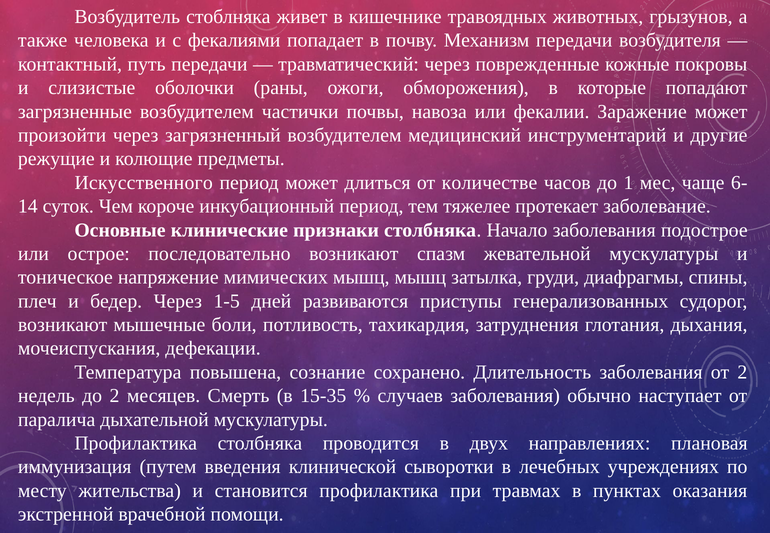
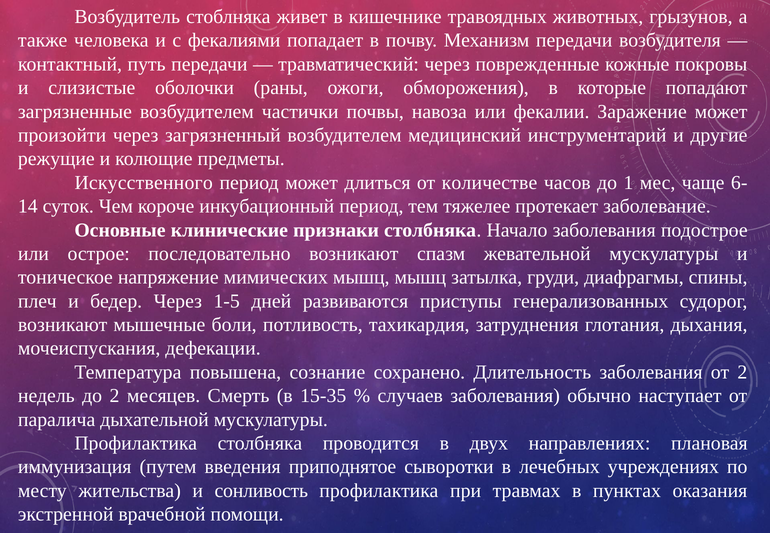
клинической: клинической -> приподнятое (342, 467)
становится: становится -> сонливость (261, 491)
